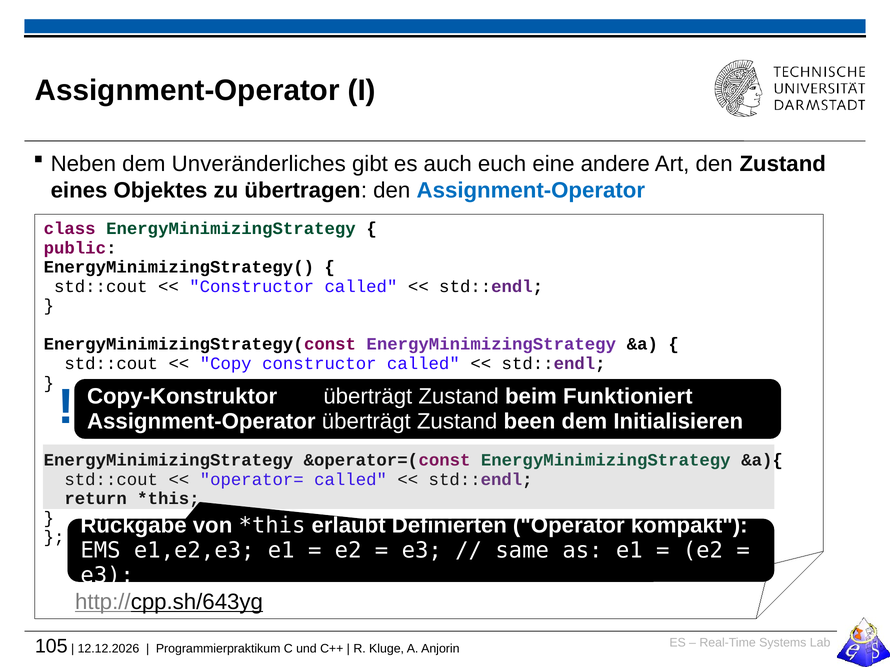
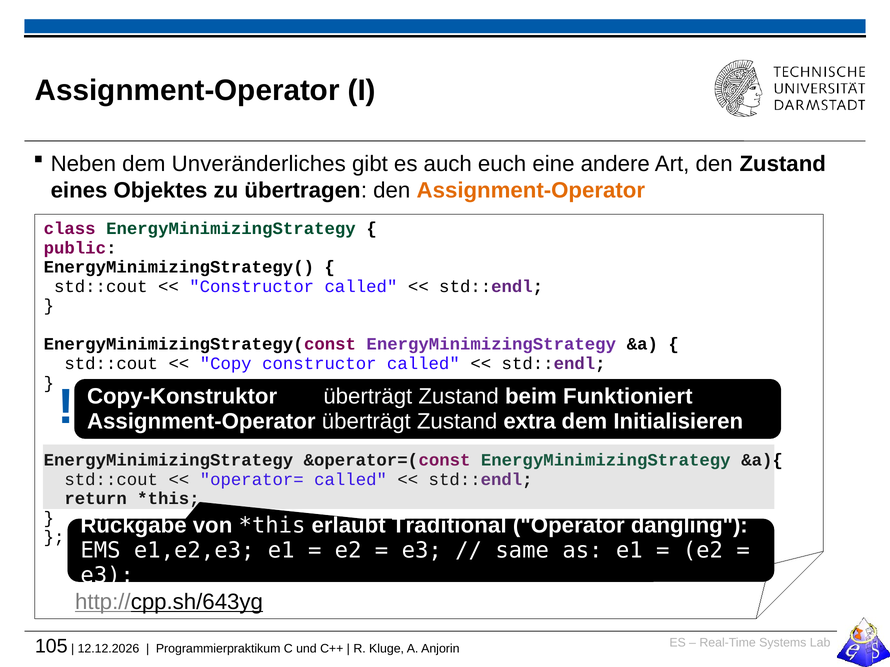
Assignment-Operator colour: blue -> orange (531, 191)
been: been -> extra (530, 422)
Definierten: Definierten -> Traditional (449, 526)
kompakt: kompakt -> dangling (689, 526)
